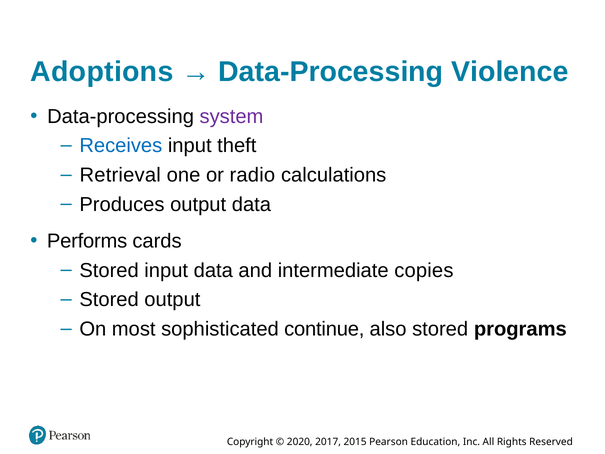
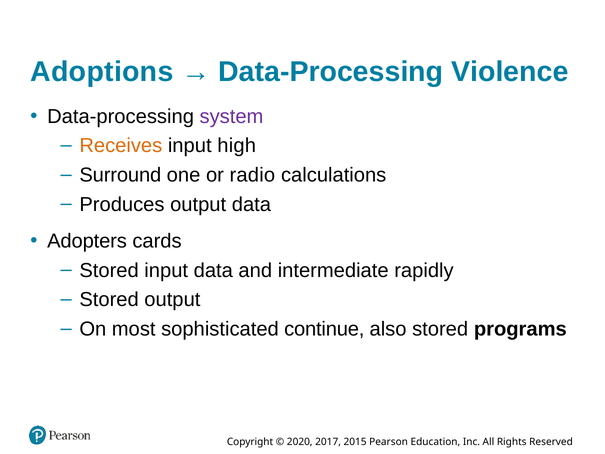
Receives colour: blue -> orange (121, 146)
theft: theft -> high (237, 146)
Retrieval: Retrieval -> Surround (120, 175)
Performs: Performs -> Adopters (87, 241)
copies: copies -> rapidly (424, 270)
